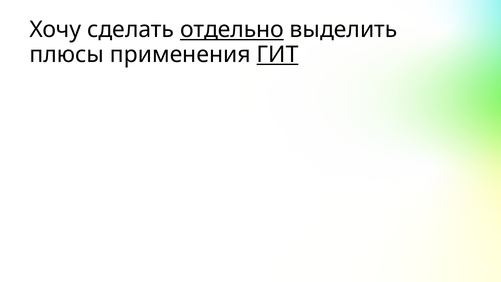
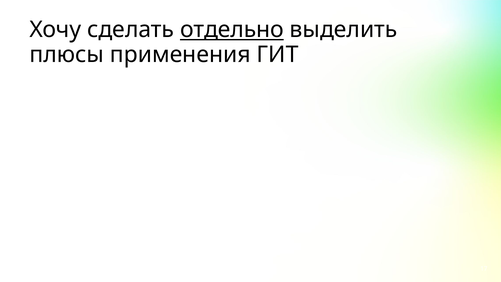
ГИТ underline: present -> none (278, 54)
